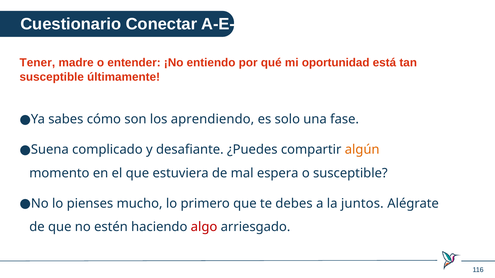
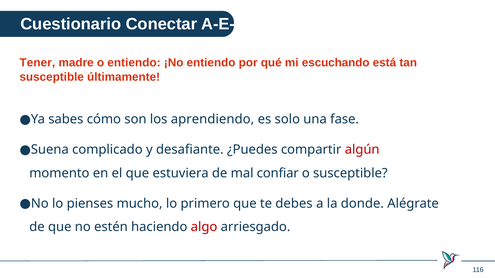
o entender: entender -> entiendo (134, 63)
oportunidad: oportunidad -> escuchando (336, 63)
algún colour: orange -> red (362, 150)
espera: espera -> confiar (278, 173)
juntos: juntos -> donde (362, 204)
